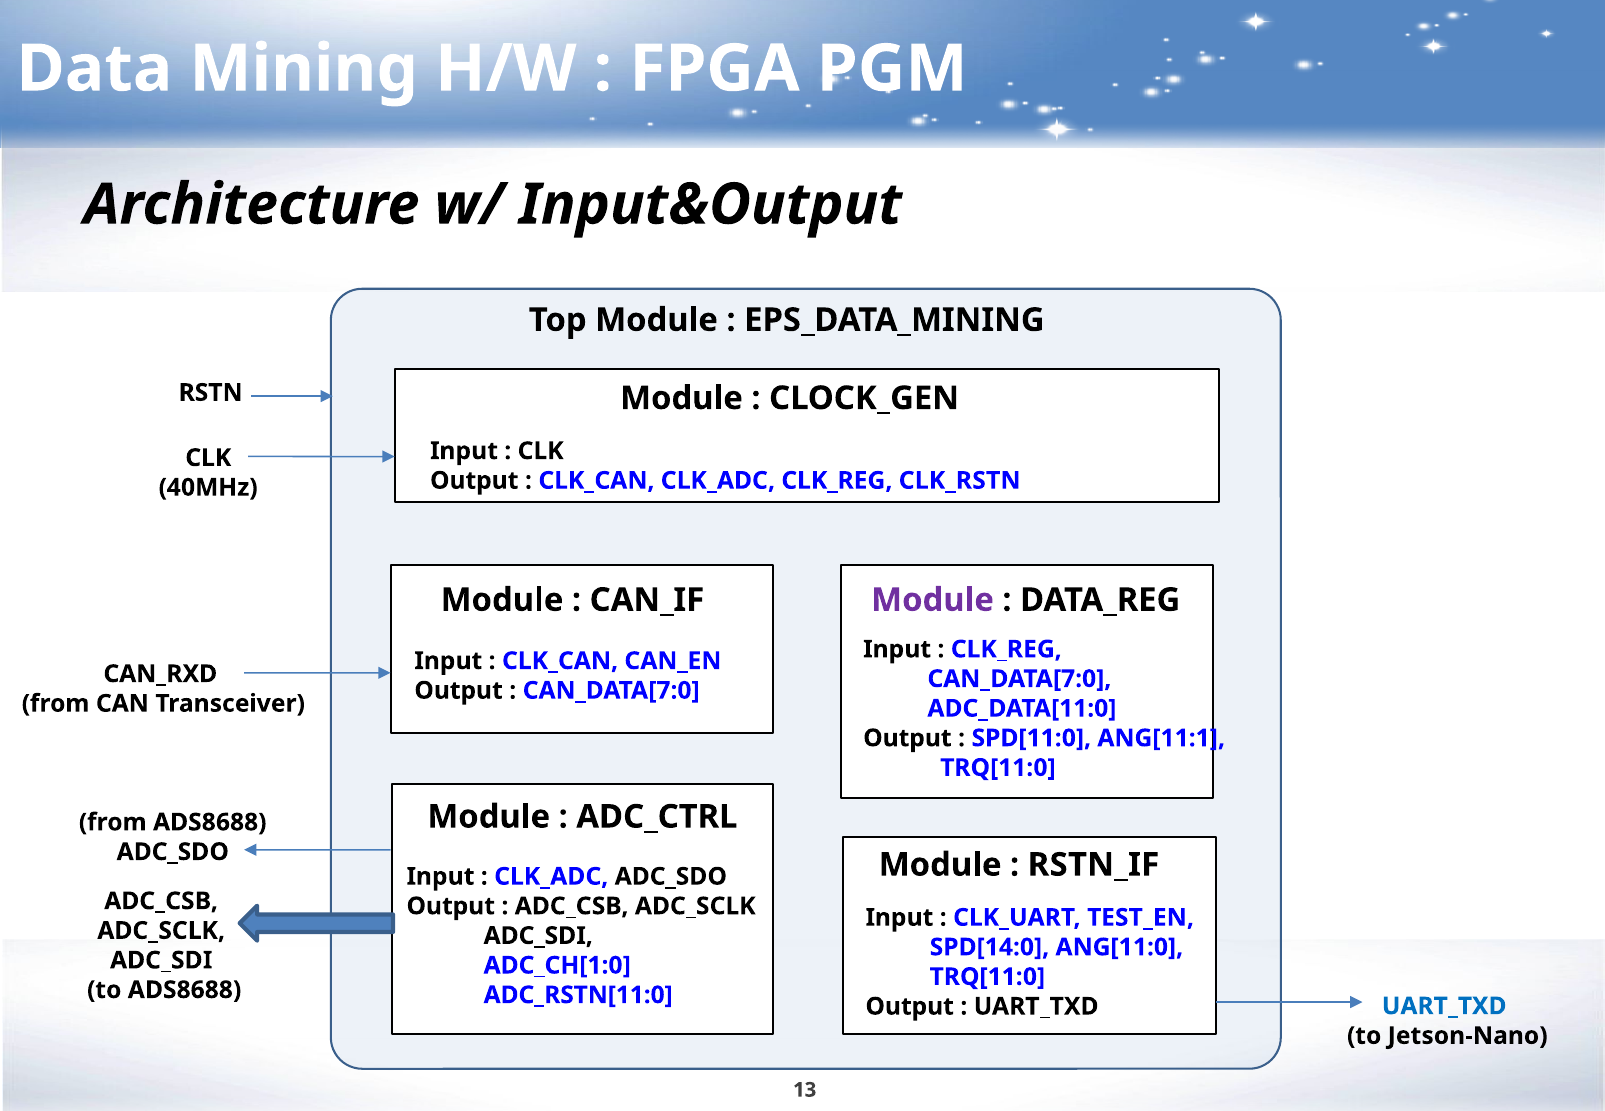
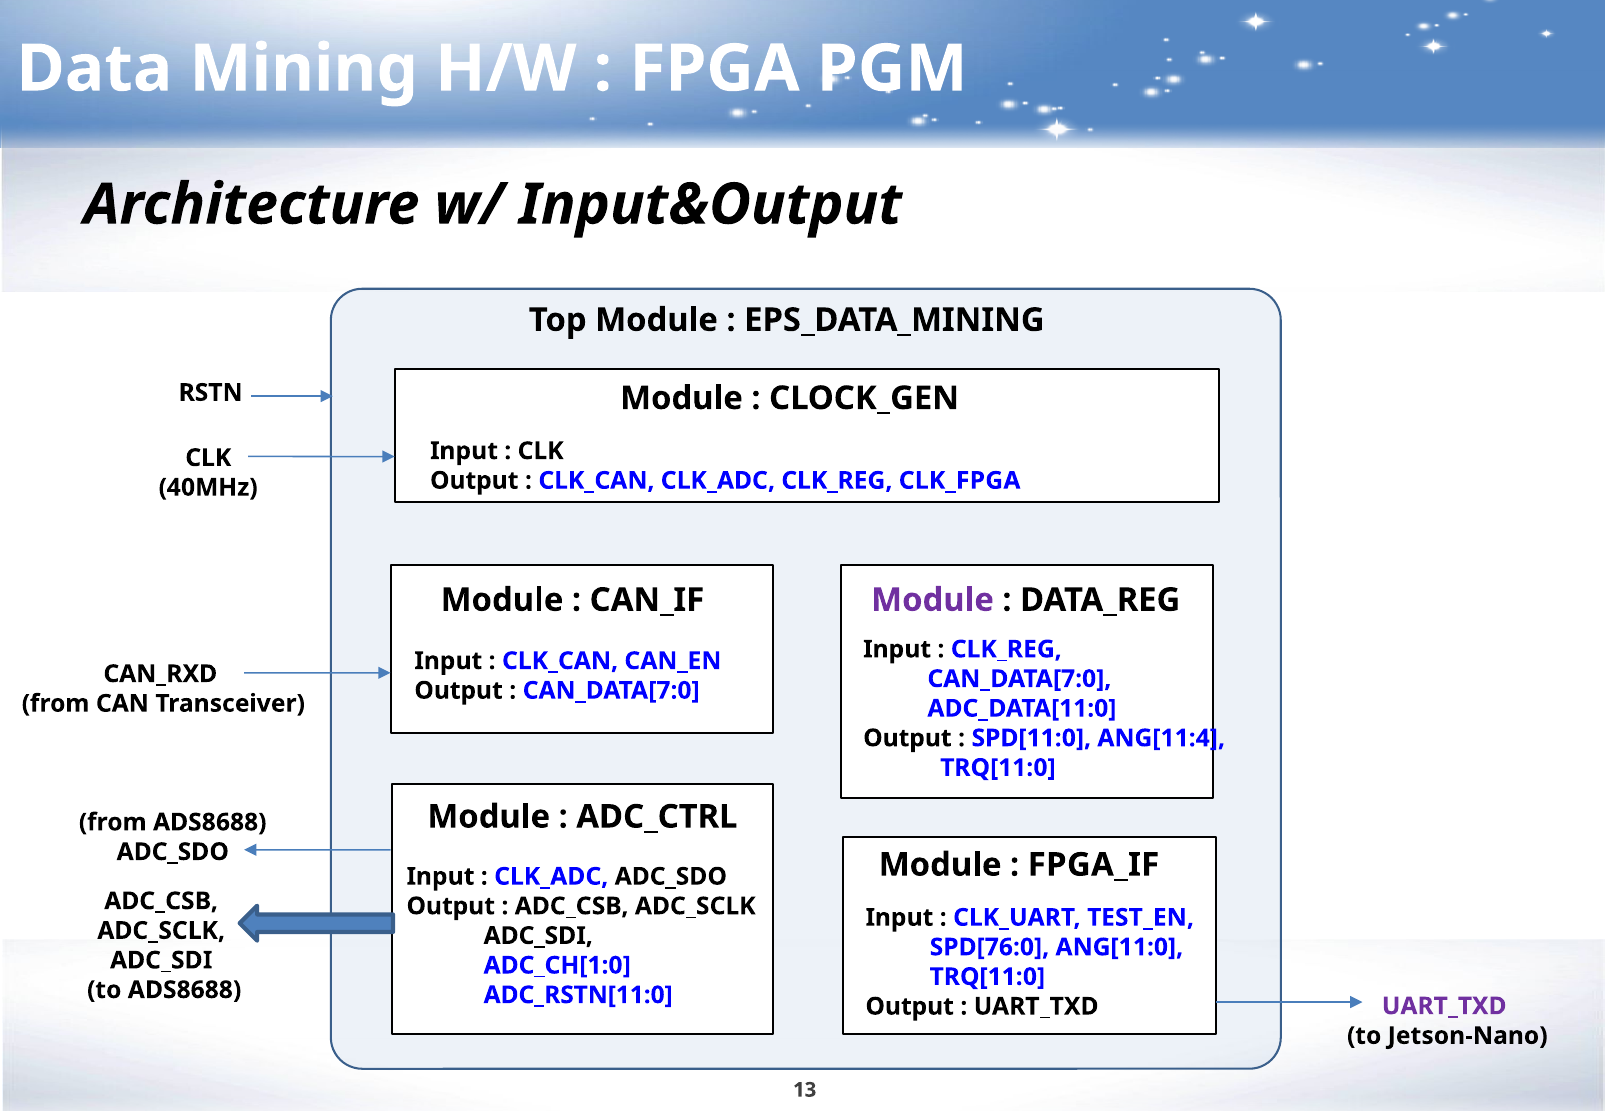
CLK_RSTN: CLK_RSTN -> CLK_FPGA (960, 481)
ANG[11:1: ANG[11:1 -> ANG[11:4 (1161, 738)
RSTN_IF: RSTN_IF -> FPGA_IF (1093, 865)
SPD[14:0: SPD[14:0 -> SPD[76:0 (989, 947)
UART_TXD colour: blue -> purple (1444, 1006)
